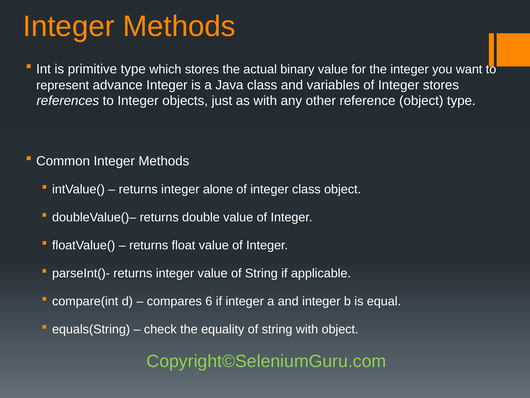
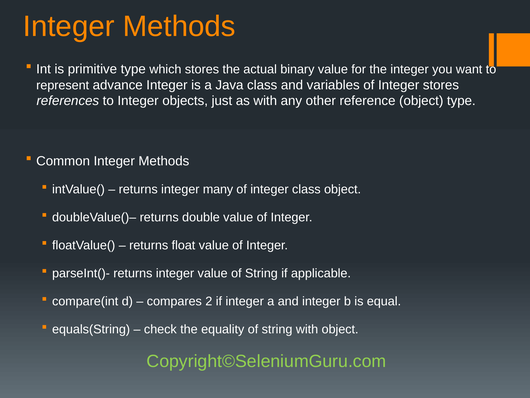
alone: alone -> many (218, 189)
6: 6 -> 2 (209, 301)
